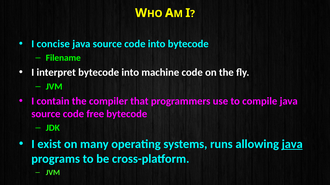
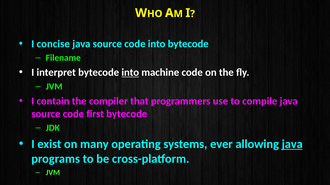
into underline: none -> present (130, 73)
free: free -> first (95, 114)
runs: runs -> ever (221, 144)
